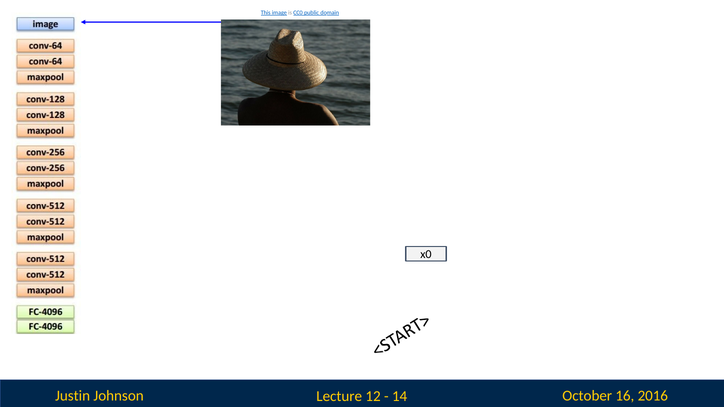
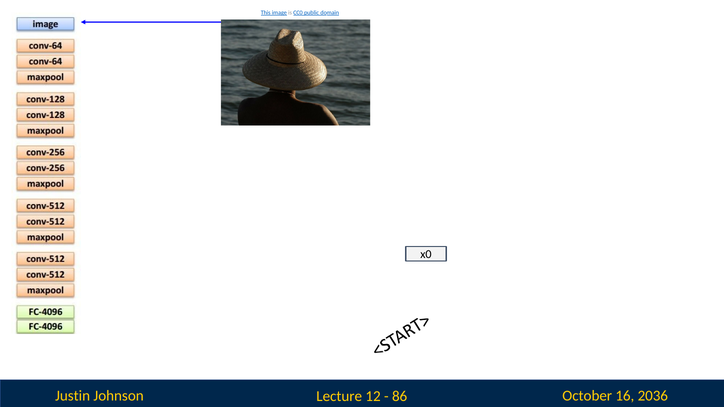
14: 14 -> 86 (400, 396)
2016: 2016 -> 2036 (653, 396)
